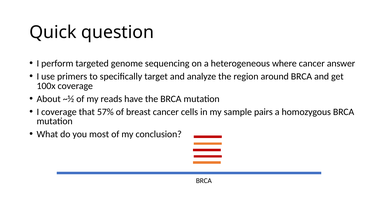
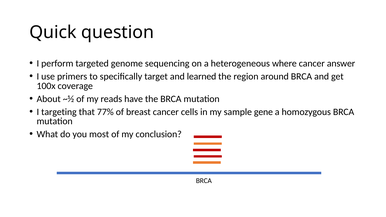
analyze: analyze -> learned (202, 77)
I coverage: coverage -> targeting (59, 112)
57%: 57% -> 77% (105, 112)
pairs: pairs -> gene (263, 112)
